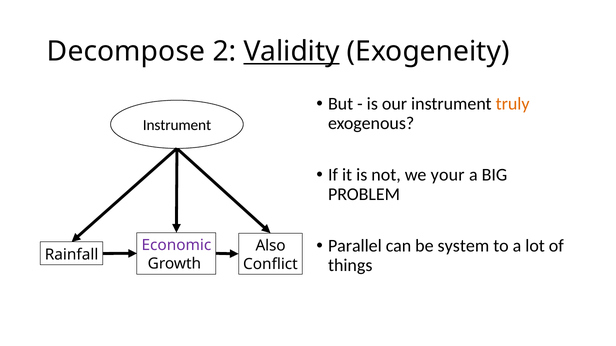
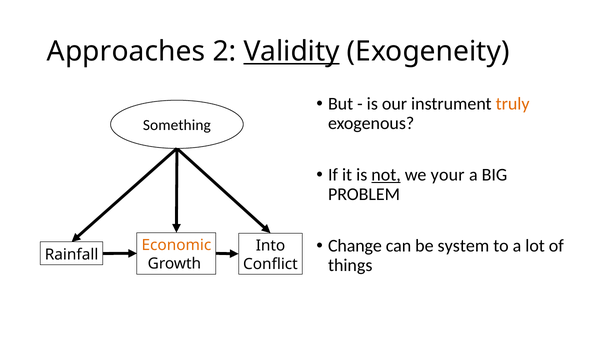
Decompose: Decompose -> Approaches (126, 52)
Instrument: Instrument -> Something (177, 126)
not underline: none -> present (386, 175)
Parallel: Parallel -> Change (355, 246)
Economic colour: purple -> orange (176, 246)
Also: Also -> Into (270, 246)
